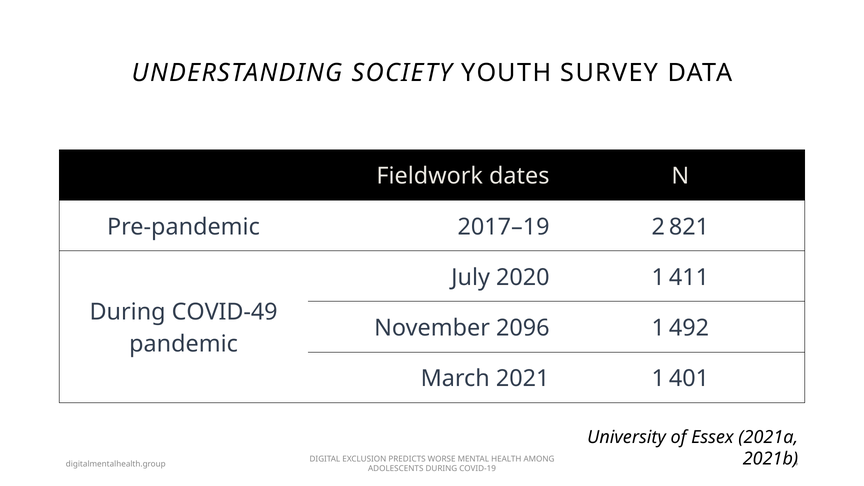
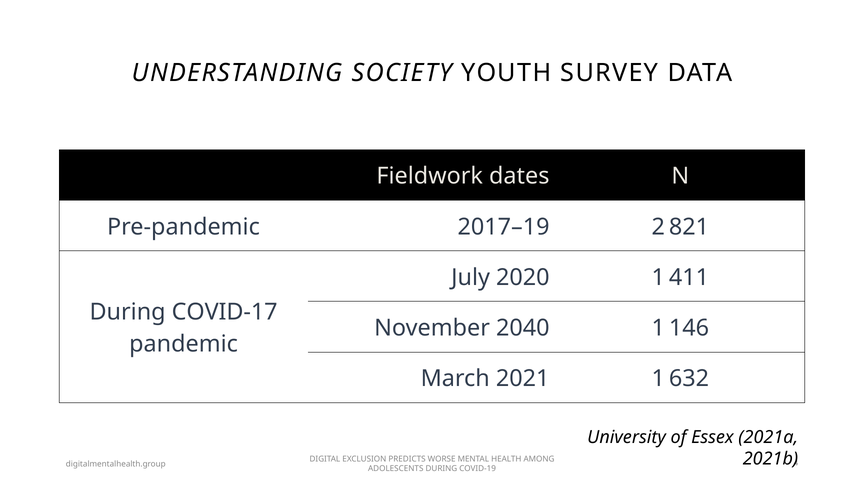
COVID-49: COVID-49 -> COVID-17 (225, 312)
2096: 2096 -> 2040 (523, 328)
492: 492 -> 146 (689, 328)
401: 401 -> 632 (689, 379)
